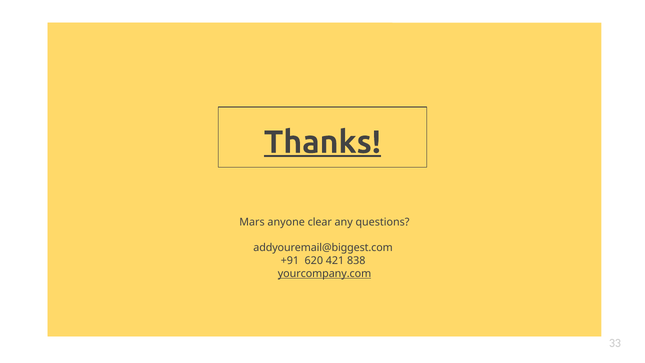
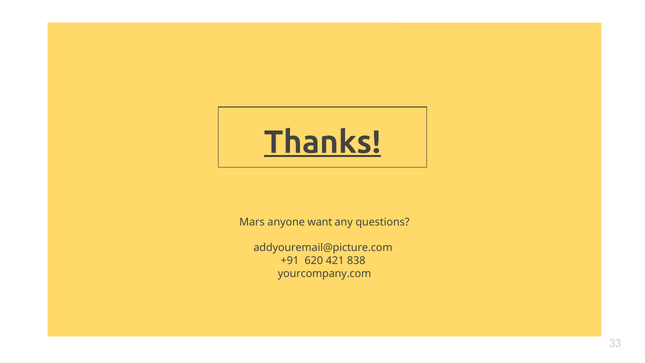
clear: clear -> want (320, 222)
addyouremail@biggest.com: addyouremail@biggest.com -> addyouremail@picture.com (323, 248)
yourcompany.com underline: present -> none (324, 274)
